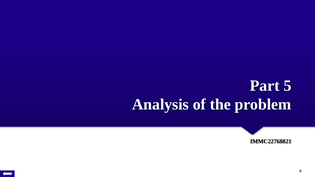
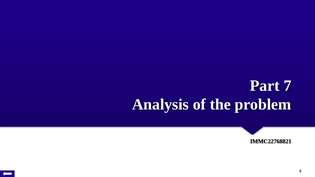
5: 5 -> 7 (287, 86)
